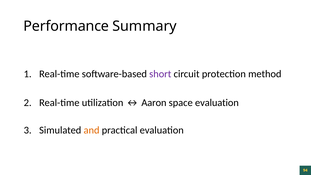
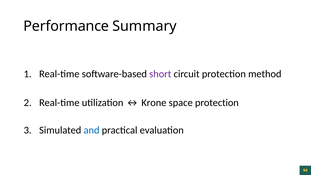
Aaron: Aaron -> Krone (154, 103)
space evaluation: evaluation -> protection (217, 103)
and colour: orange -> blue (92, 130)
